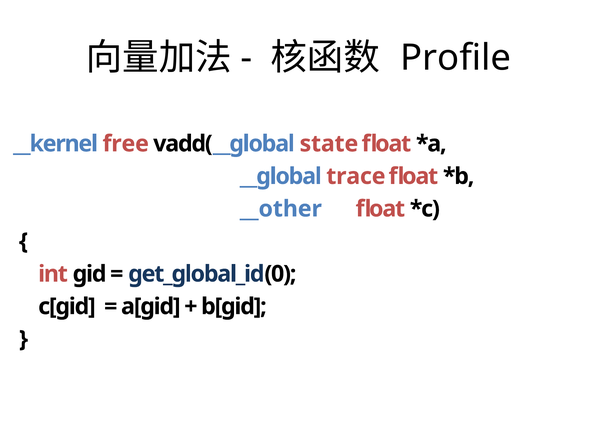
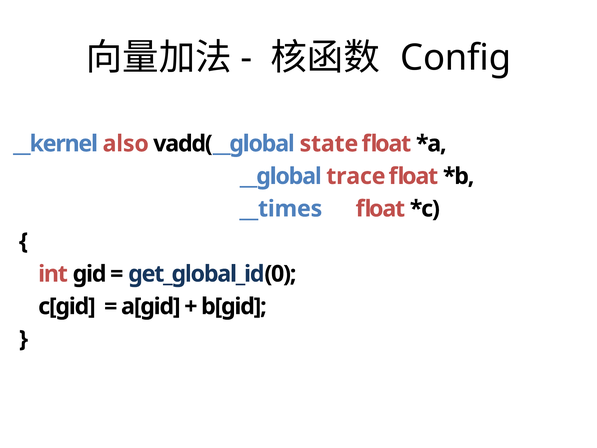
Profile: Profile -> Config (456, 58)
free: free -> also (126, 144)
__other: __other -> __times (281, 209)
